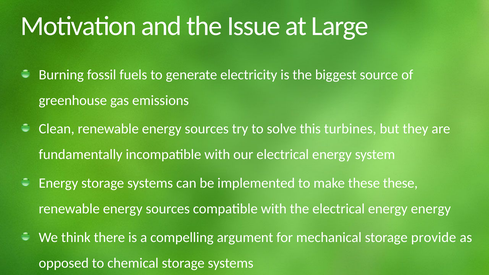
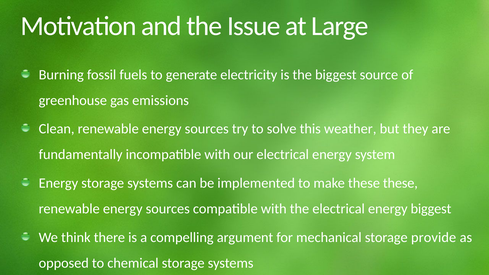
turbines: turbines -> weather (350, 129)
energy energy: energy -> biggest (431, 209)
